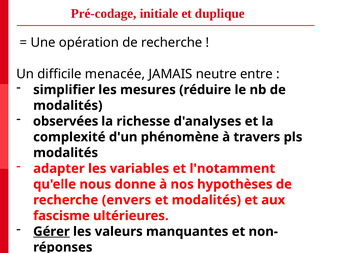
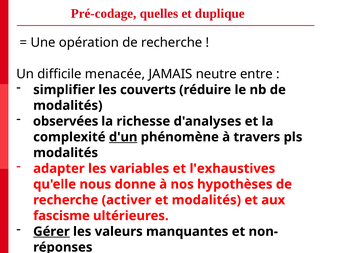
initiale: initiale -> quelles (159, 13)
mesures: mesures -> couverts (148, 90)
d'un underline: none -> present (123, 137)
l'notamment: l'notamment -> l'exhaustives (232, 168)
envers: envers -> activer (127, 200)
